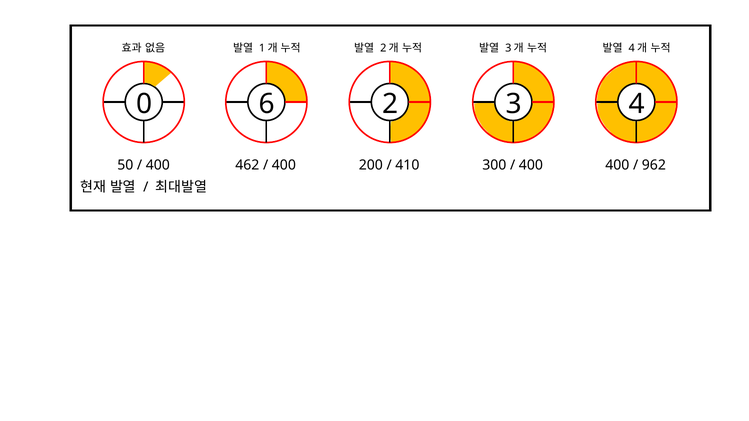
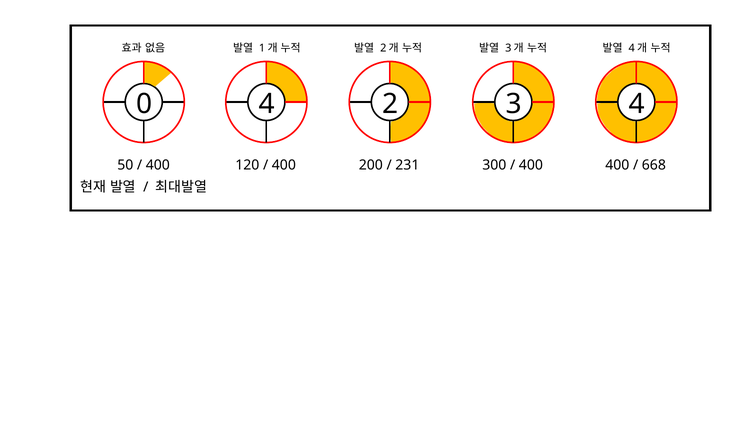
0 6: 6 -> 4 (267, 104)
462: 462 -> 120 (247, 165)
410: 410 -> 231 (407, 165)
962: 962 -> 668 (654, 165)
